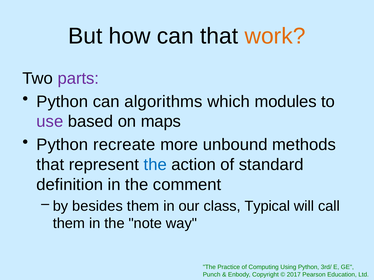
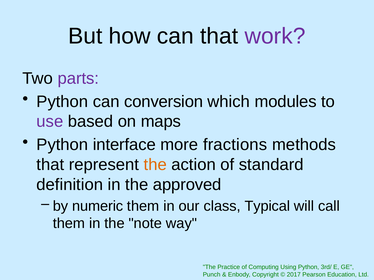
work colour: orange -> purple (275, 36)
algorithms: algorithms -> conversion (164, 102)
recreate: recreate -> interface (124, 145)
unbound: unbound -> fractions (235, 145)
the colour: blue -> orange (155, 165)
comment: comment -> approved (187, 185)
besides: besides -> numeric (98, 206)
